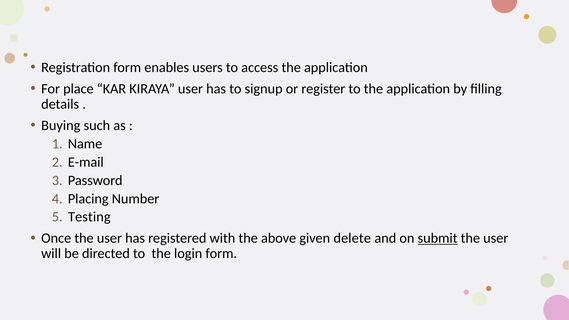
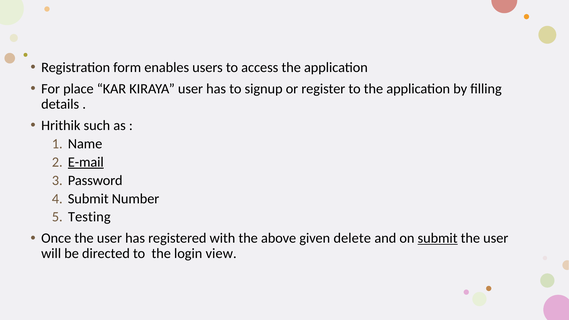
Buying: Buying -> Hrithik (61, 125)
E-mail underline: none -> present (86, 162)
Placing: Placing -> Submit (88, 199)
login form: form -> view (221, 254)
